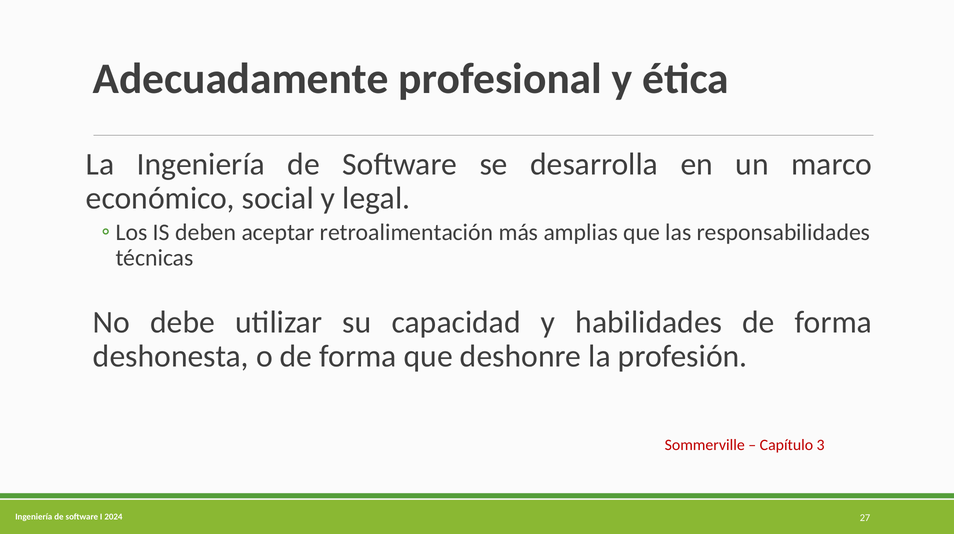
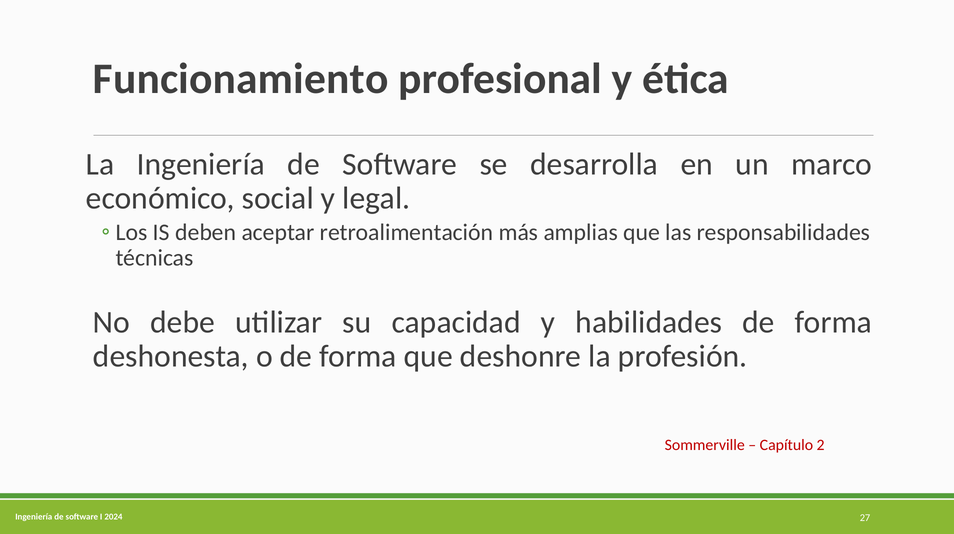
Adecuadamente: Adecuadamente -> Funcionamiento (241, 79)
3: 3 -> 2 (821, 446)
